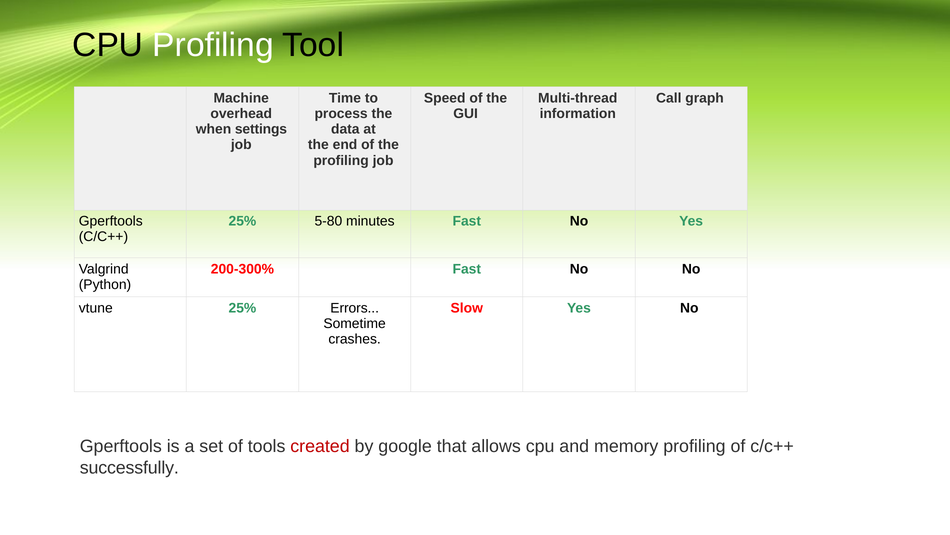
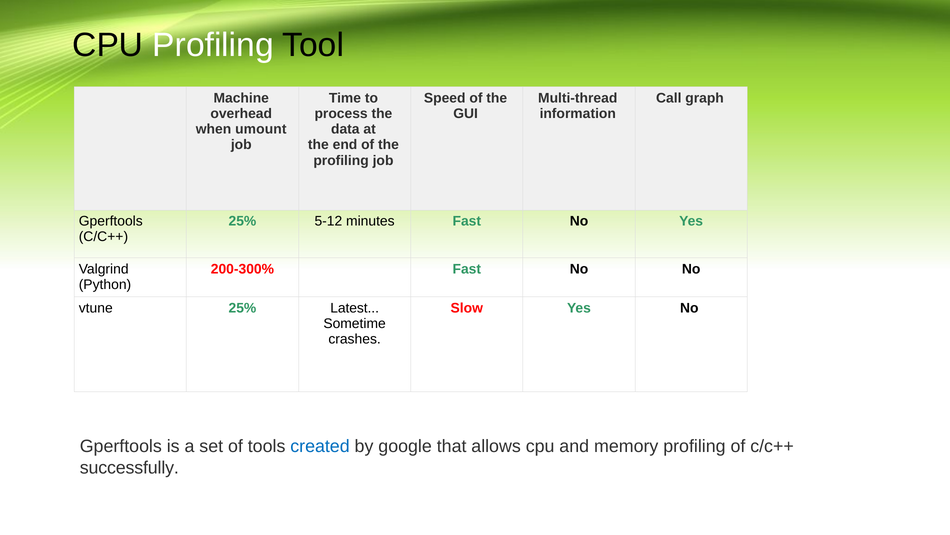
settings: settings -> umount (261, 129)
5-80: 5-80 -> 5-12 (328, 221)
Errors: Errors -> Latest (355, 308)
created colour: red -> blue (320, 446)
